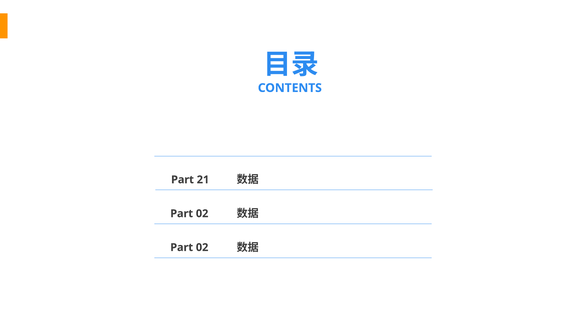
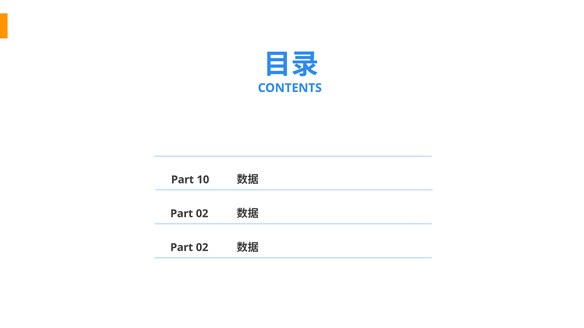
21: 21 -> 10 (203, 180)
